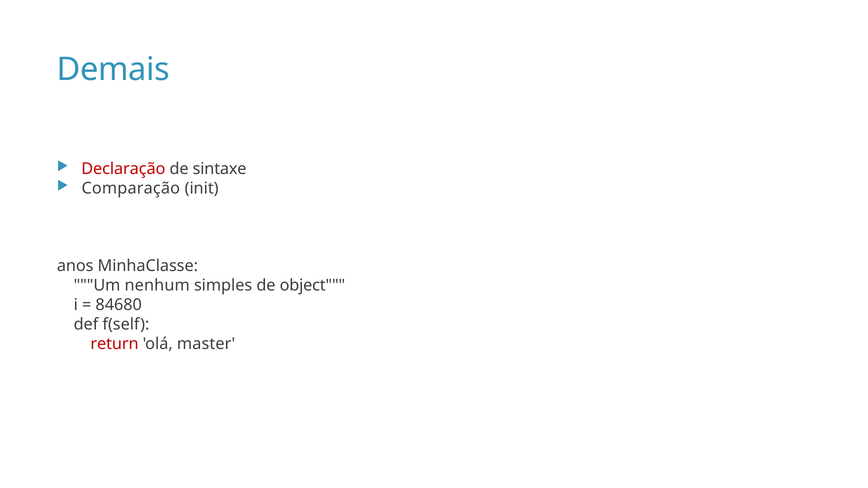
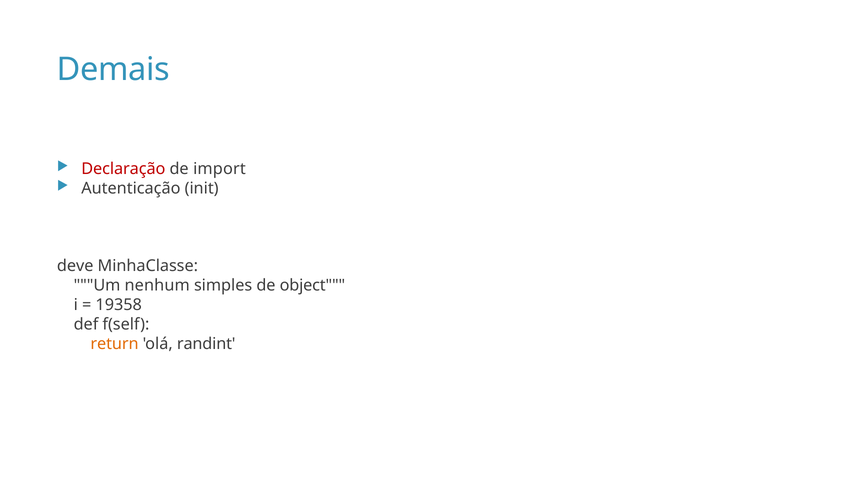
sintaxe: sintaxe -> import (219, 169)
Comparação: Comparação -> Autenticação (131, 188)
anos: anos -> deve (75, 266)
84680: 84680 -> 19358 (119, 305)
return colour: red -> orange (115, 344)
master: master -> randint (206, 344)
